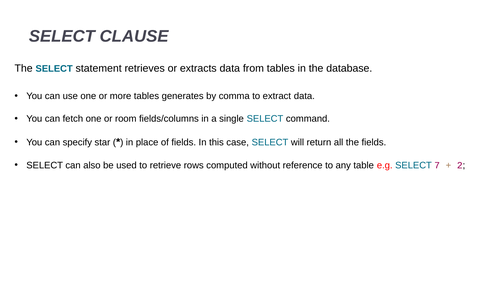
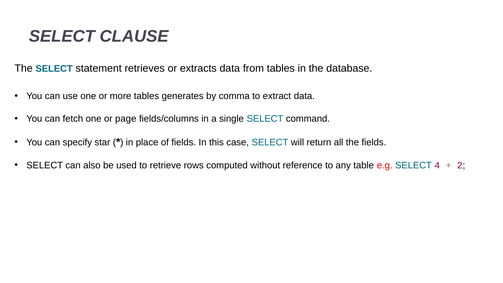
room: room -> page (126, 119)
7: 7 -> 4 (437, 165)
